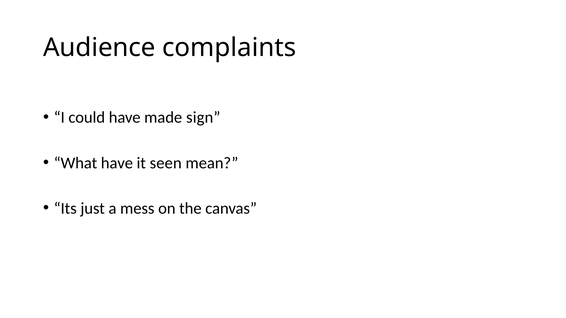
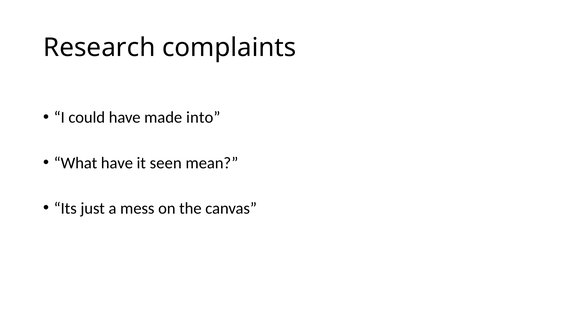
Audience: Audience -> Research (99, 48)
sign: sign -> into (203, 118)
